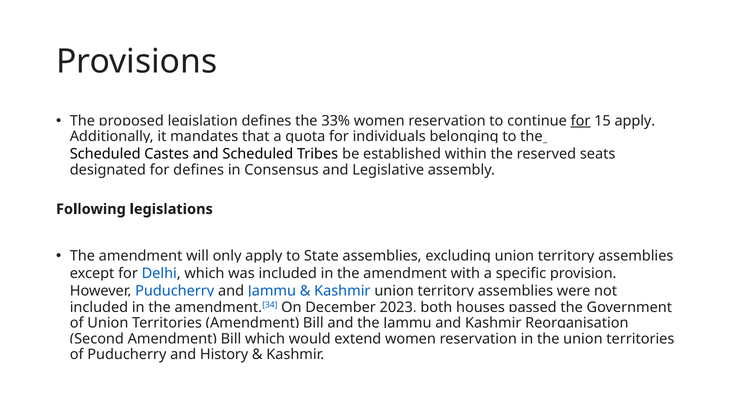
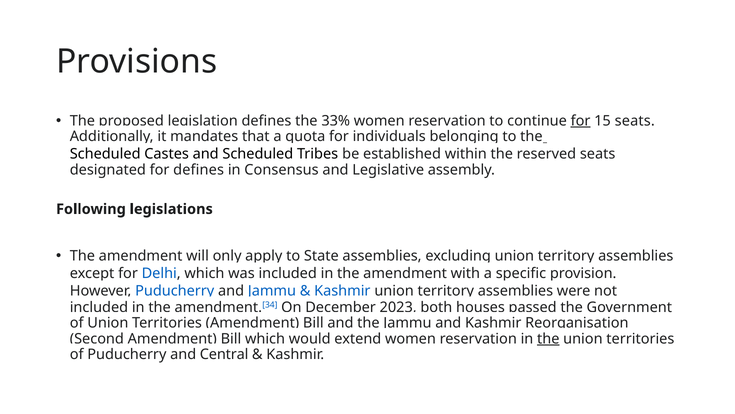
15 apply: apply -> seats (635, 121)
the underline: none -> present (548, 338)
History: History -> Central (224, 354)
